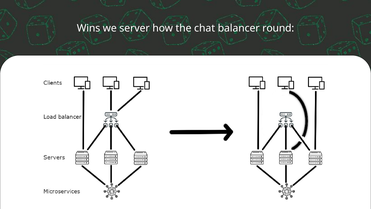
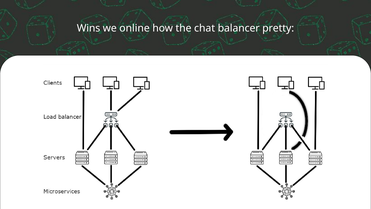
server: server -> online (135, 28)
round: round -> pretty (278, 28)
